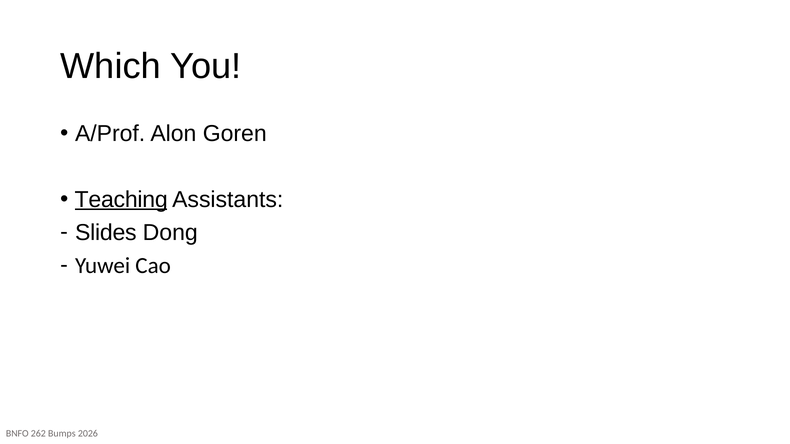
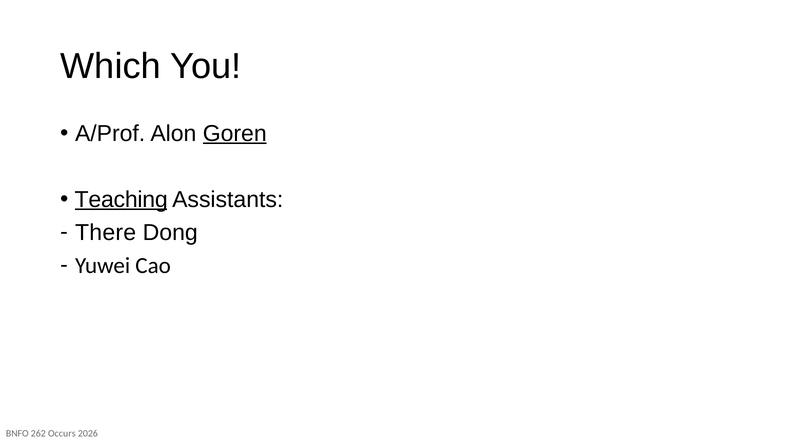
Goren underline: none -> present (235, 134)
Slides: Slides -> There (106, 233)
Bumps: Bumps -> Occurs (62, 434)
